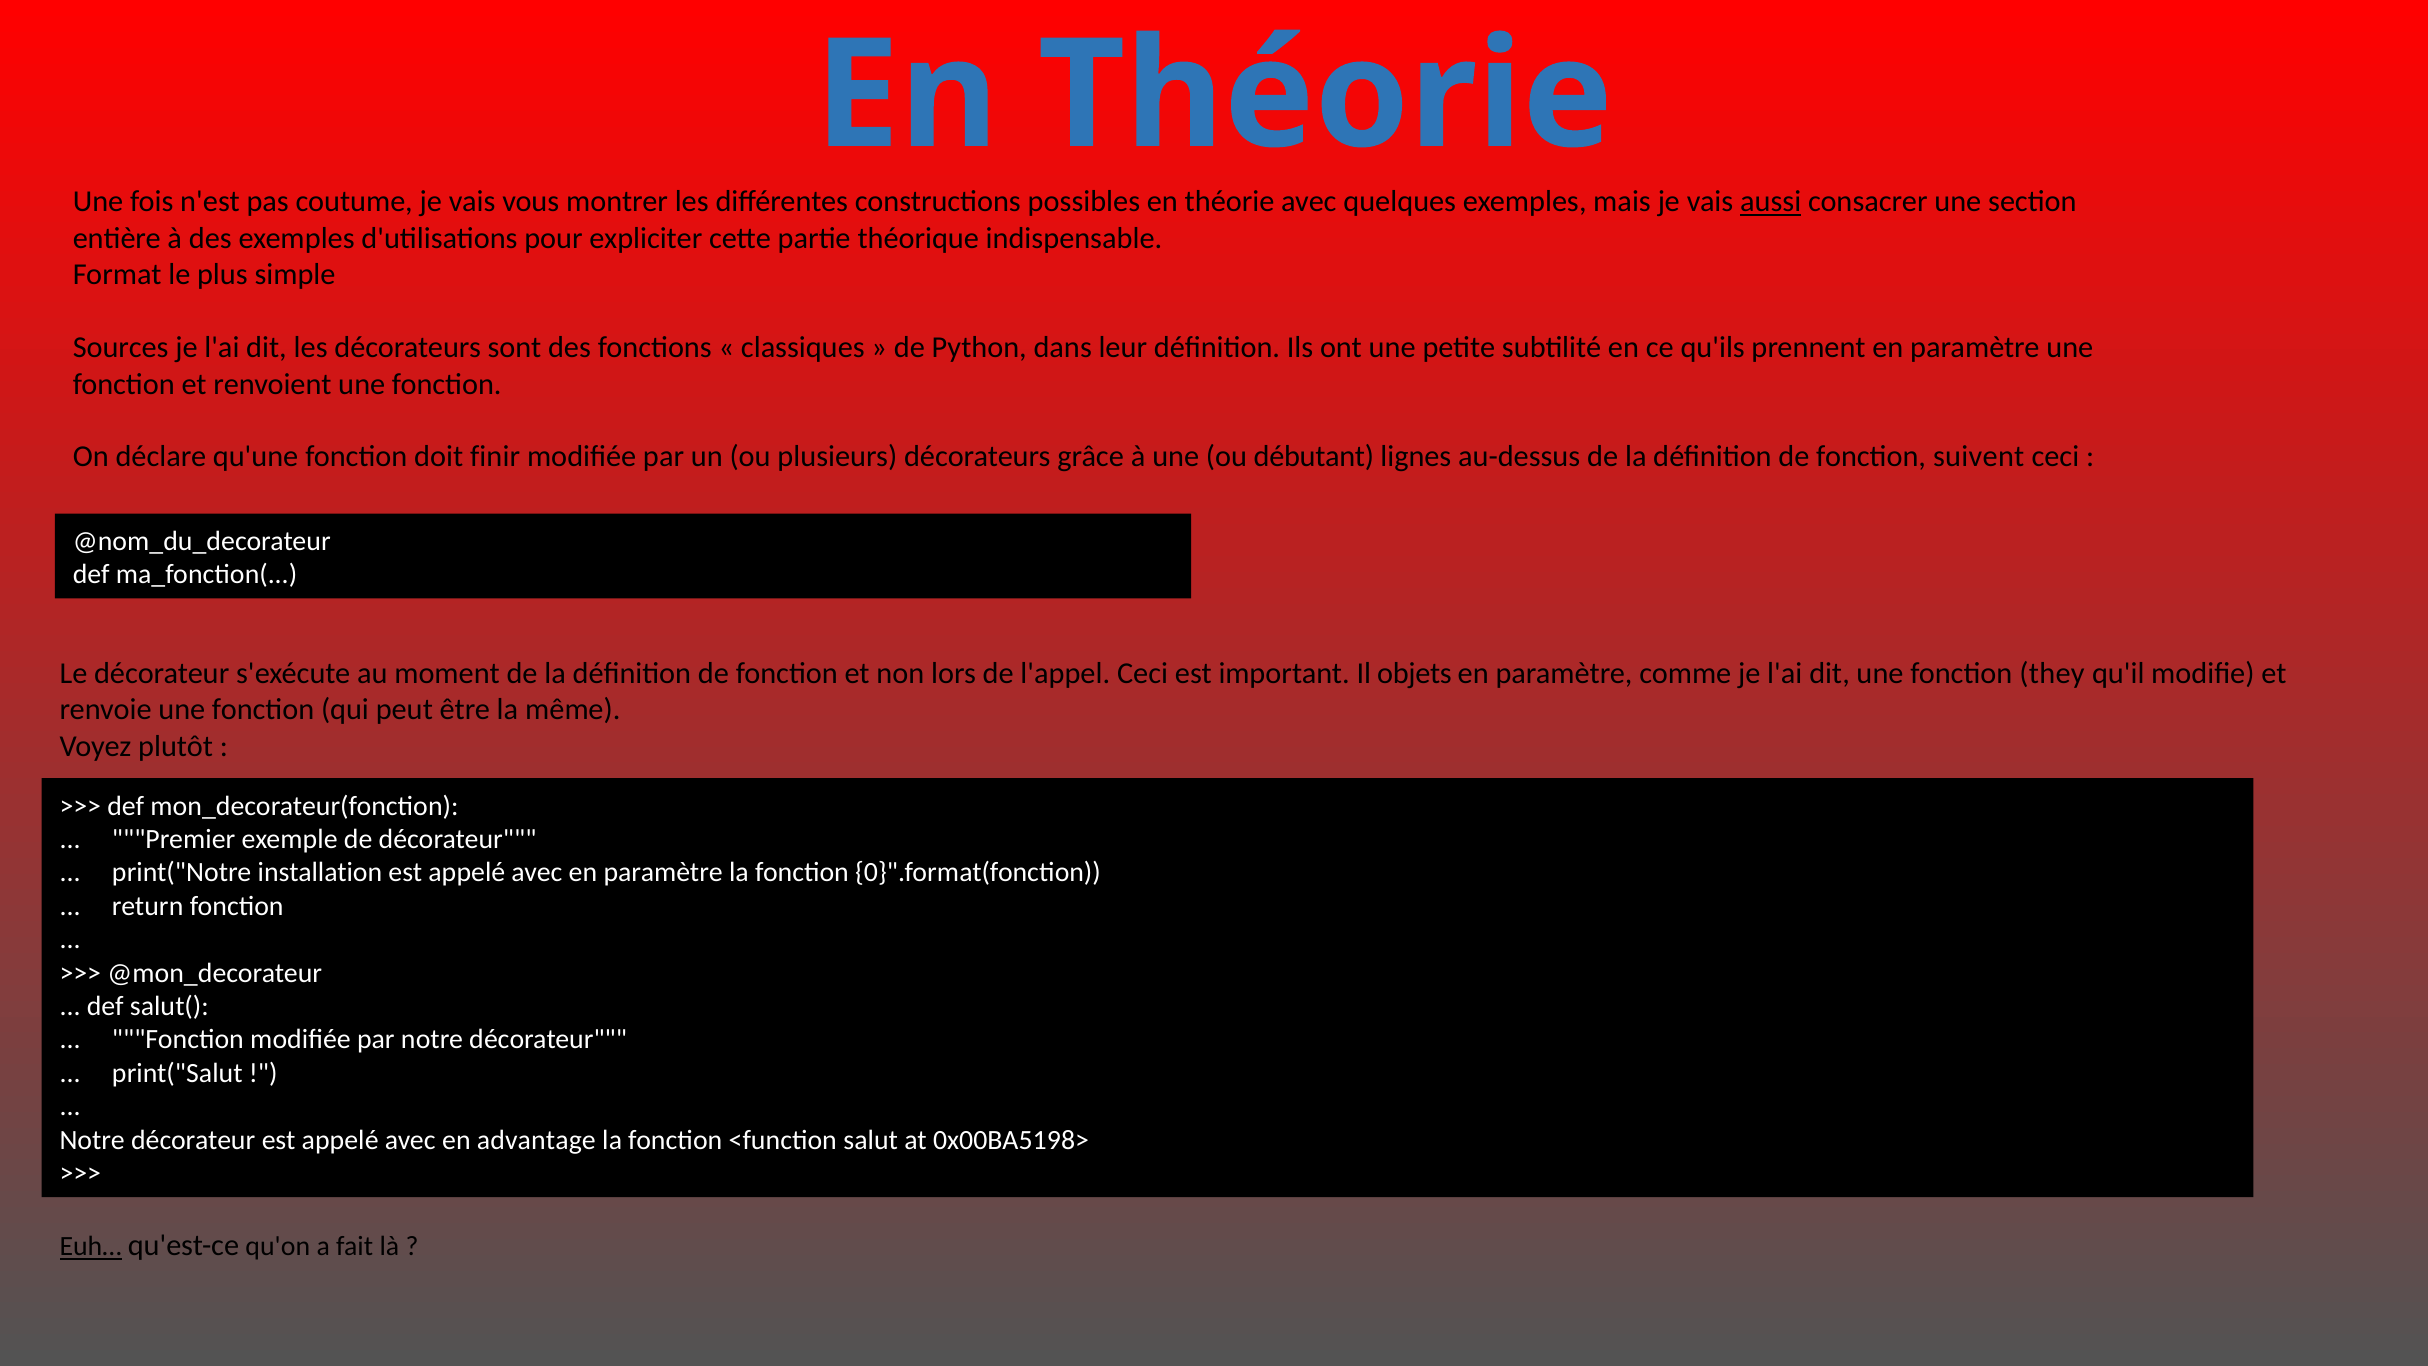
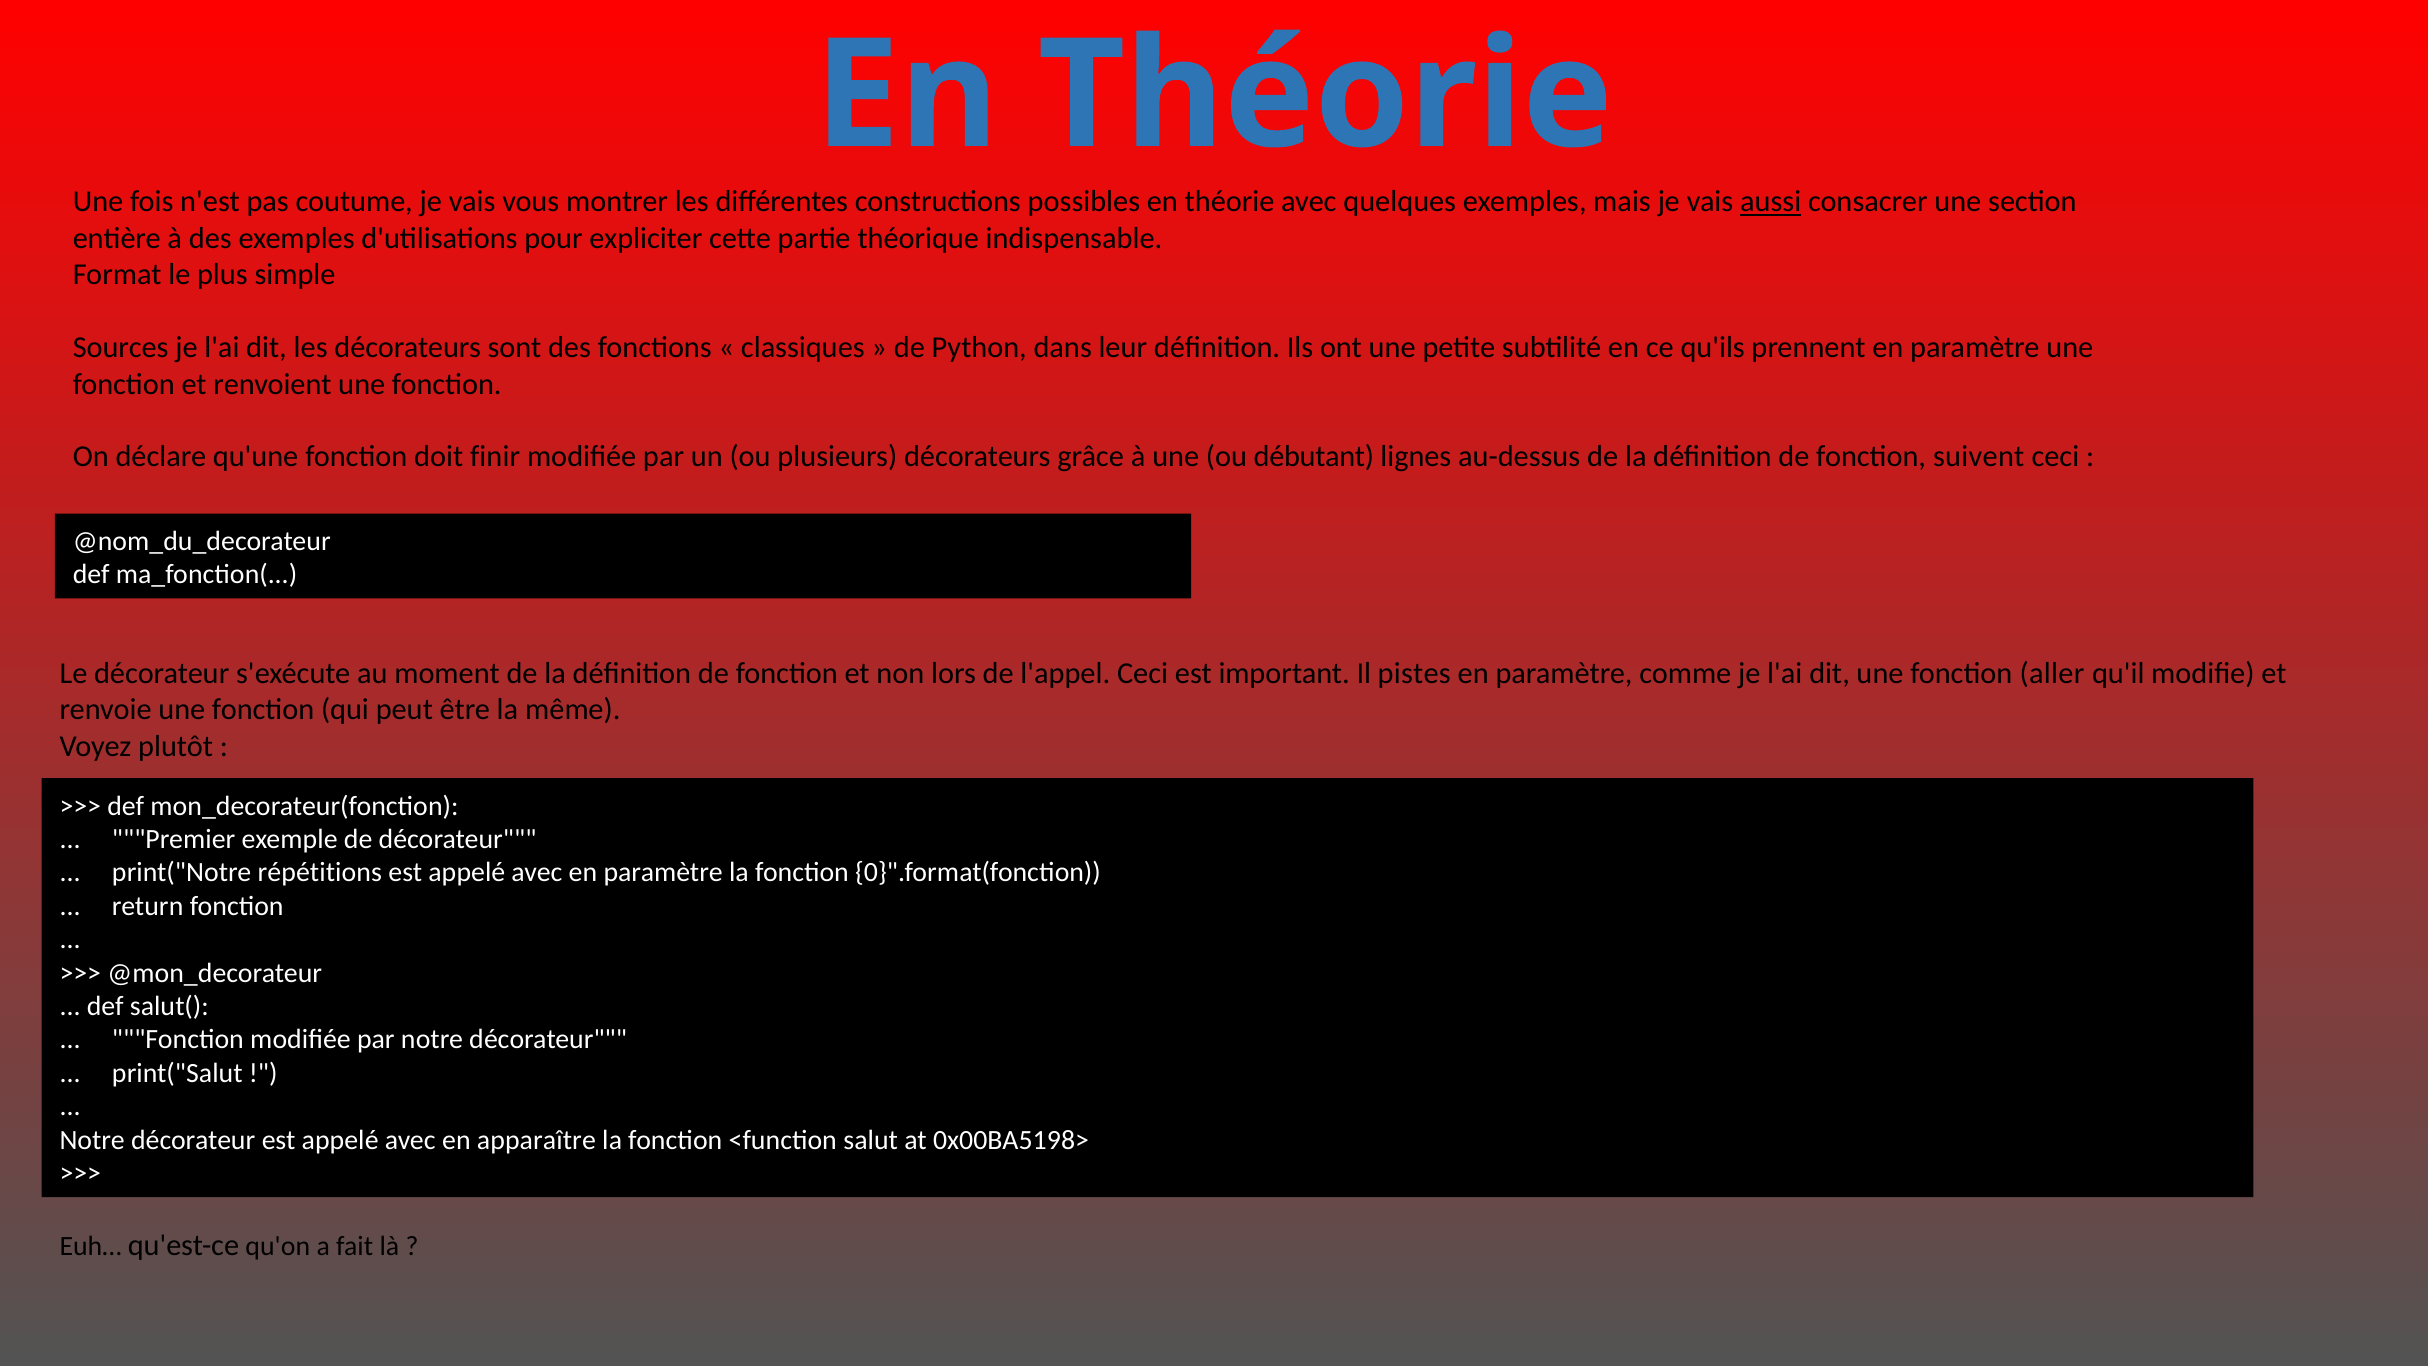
objets: objets -> pistes (1414, 673)
they: they -> aller (2052, 673)
installation: installation -> répétitions (320, 872)
advantage: advantage -> apparaître (536, 1140)
Euh… underline: present -> none (91, 1247)
